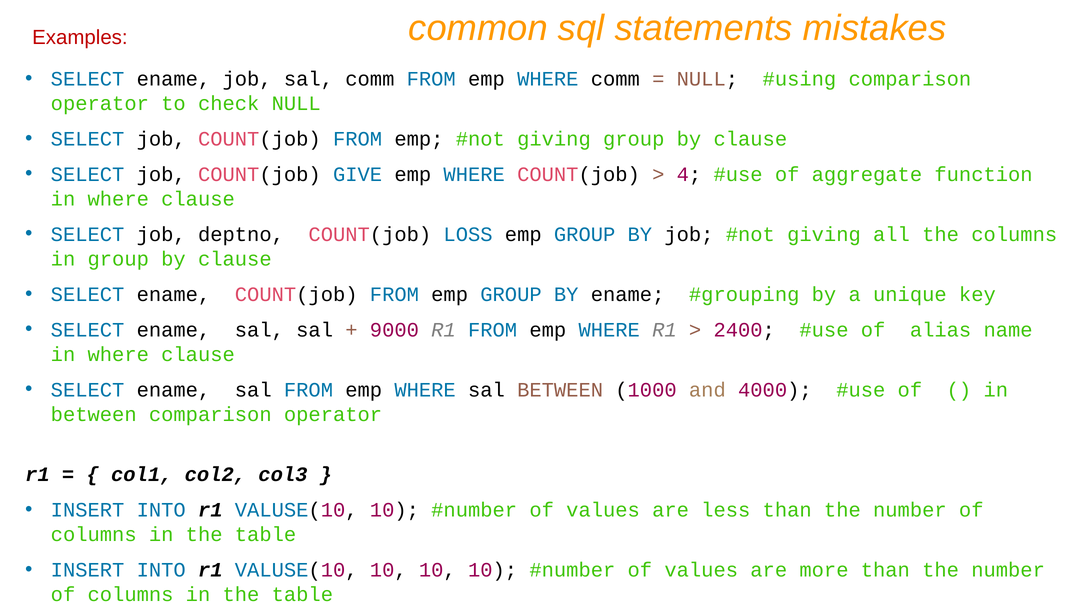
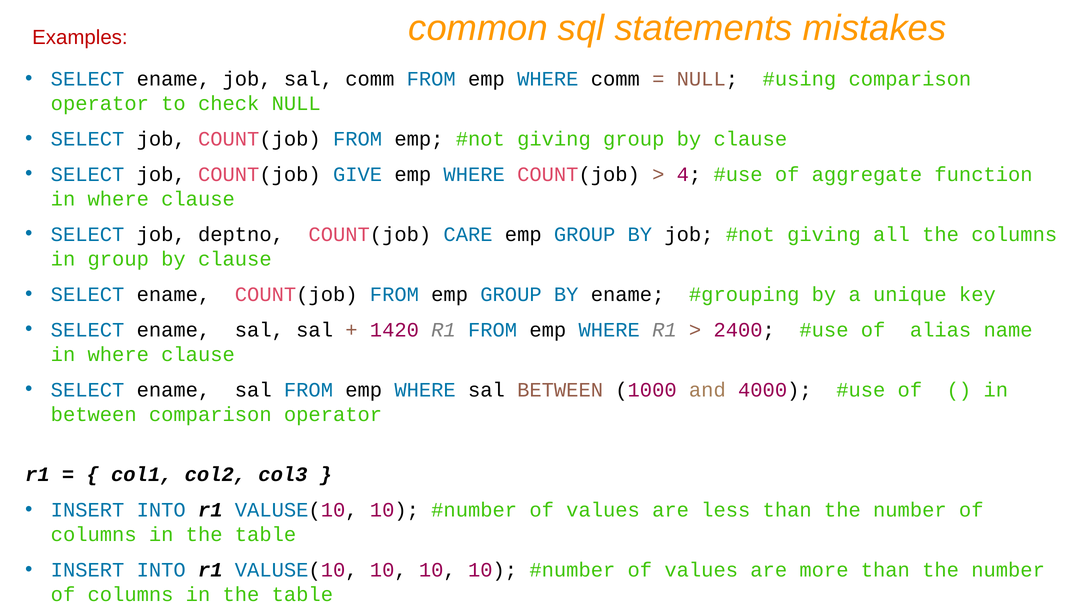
LOSS: LOSS -> CARE (468, 234)
9000: 9000 -> 1420 (394, 330)
